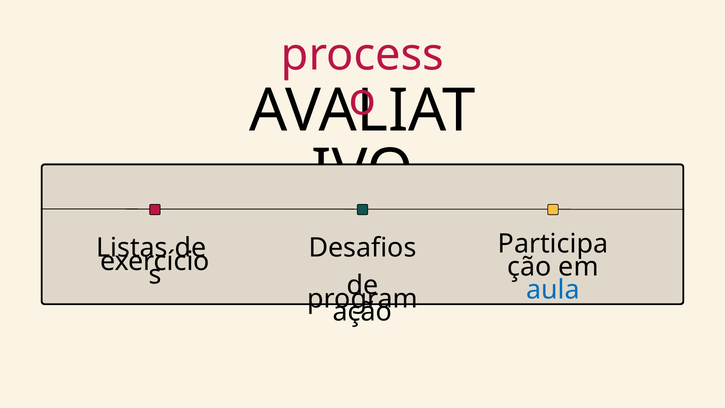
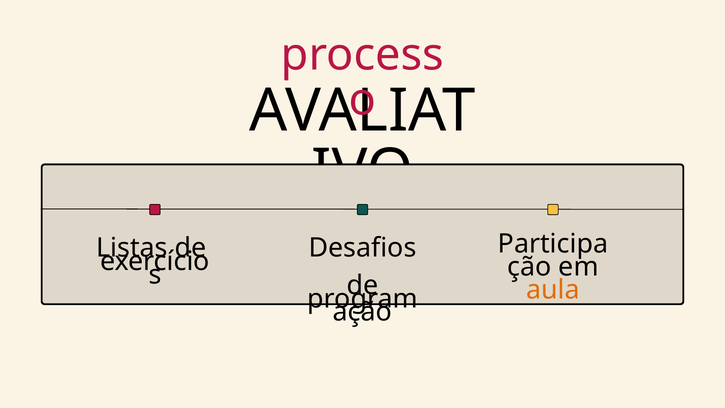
aula colour: blue -> orange (553, 290)
